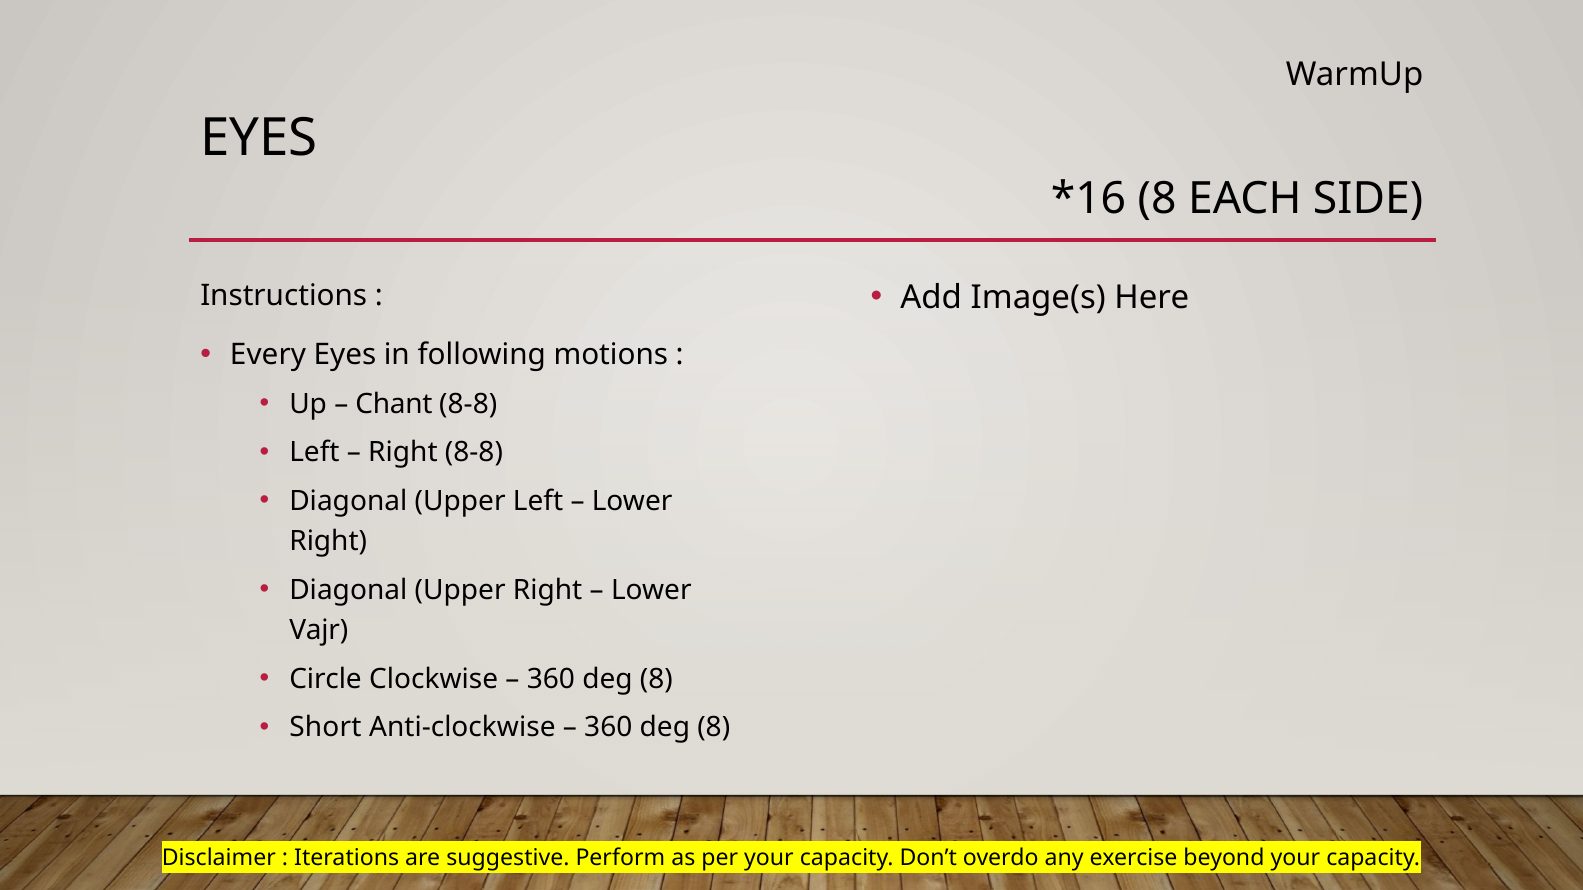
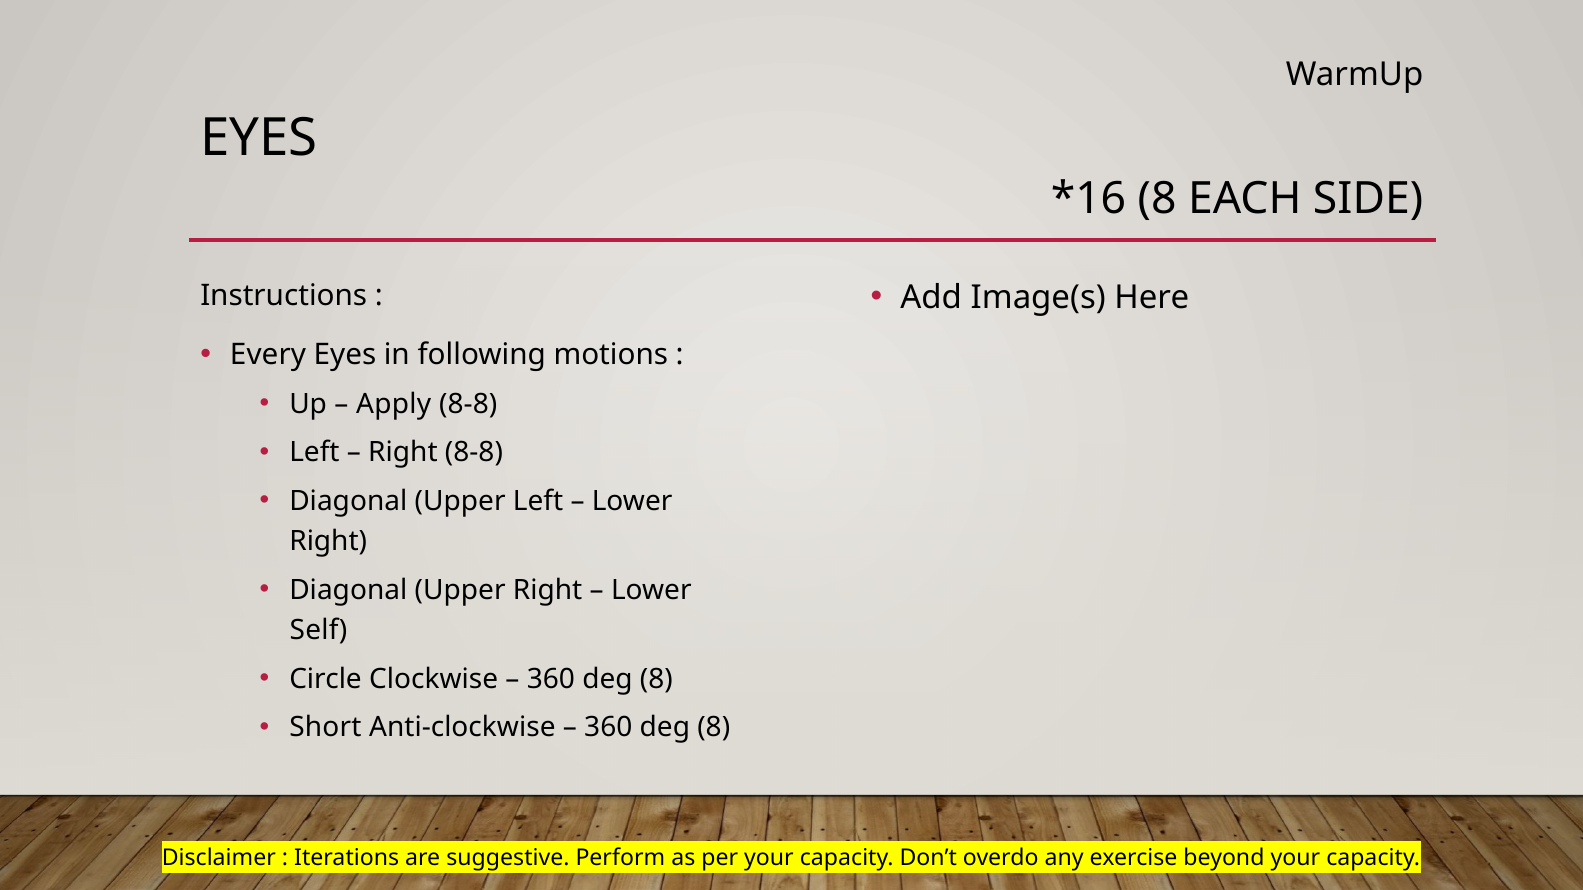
Chant: Chant -> Apply (394, 404)
Vajr: Vajr -> Self (318, 631)
